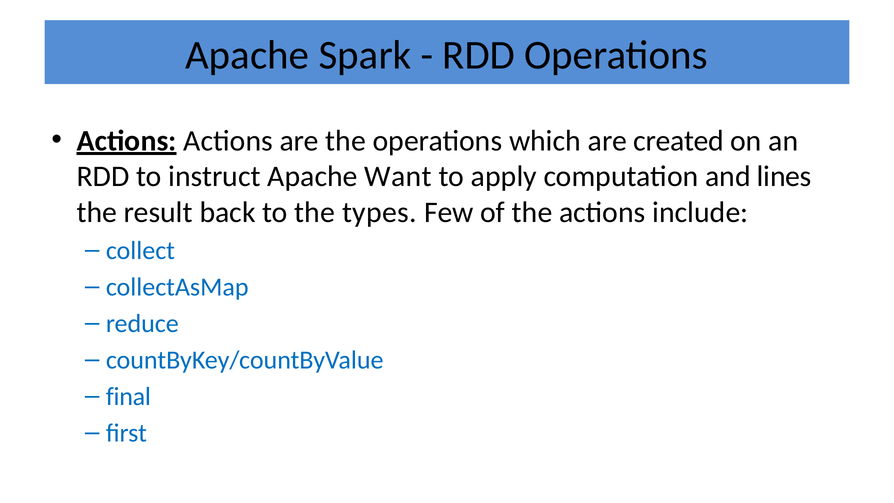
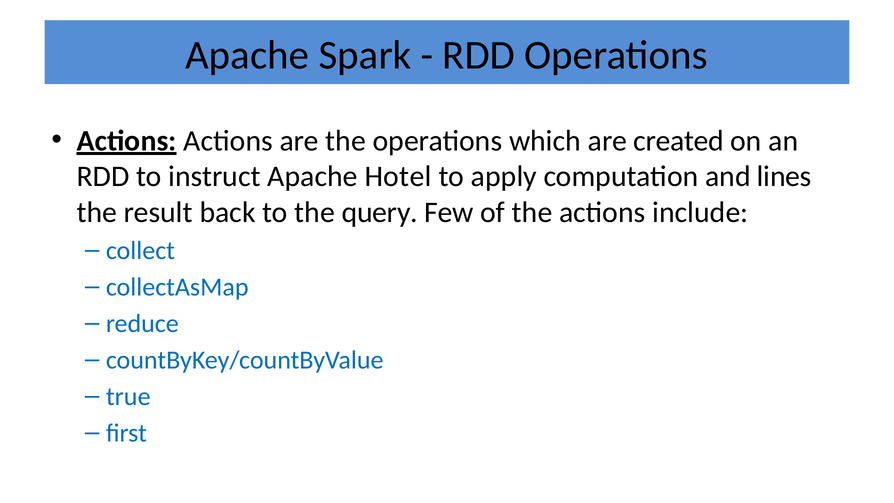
Want: Want -> Hotel (398, 176)
types: types -> query (380, 212)
final: final -> true (128, 397)
